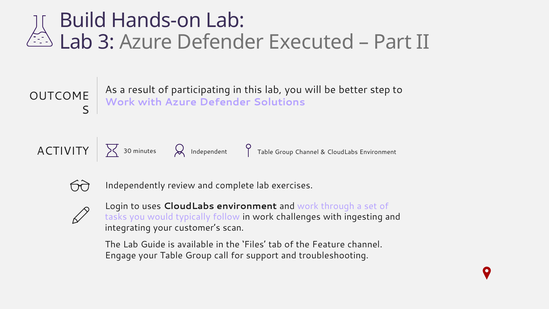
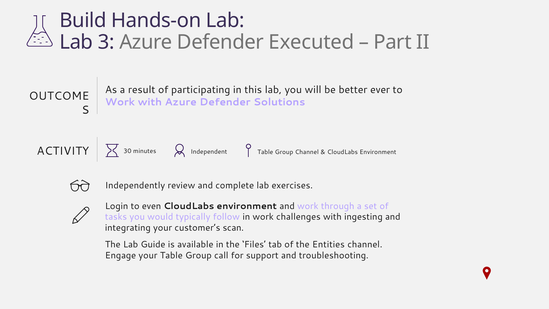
step: step -> ever (380, 90)
uses: uses -> even (151, 206)
Feature: Feature -> Entities (328, 244)
